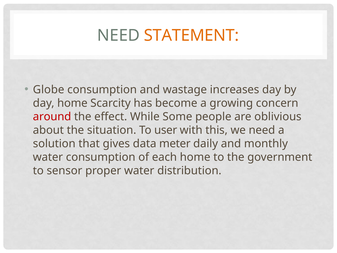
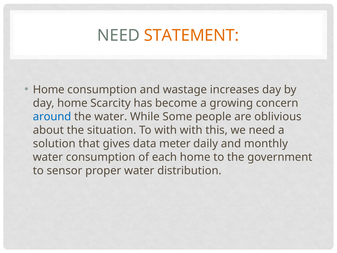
Globe: Globe -> Home (49, 90)
around colour: red -> blue (52, 116)
the effect: effect -> water (111, 116)
To user: user -> with (166, 130)
